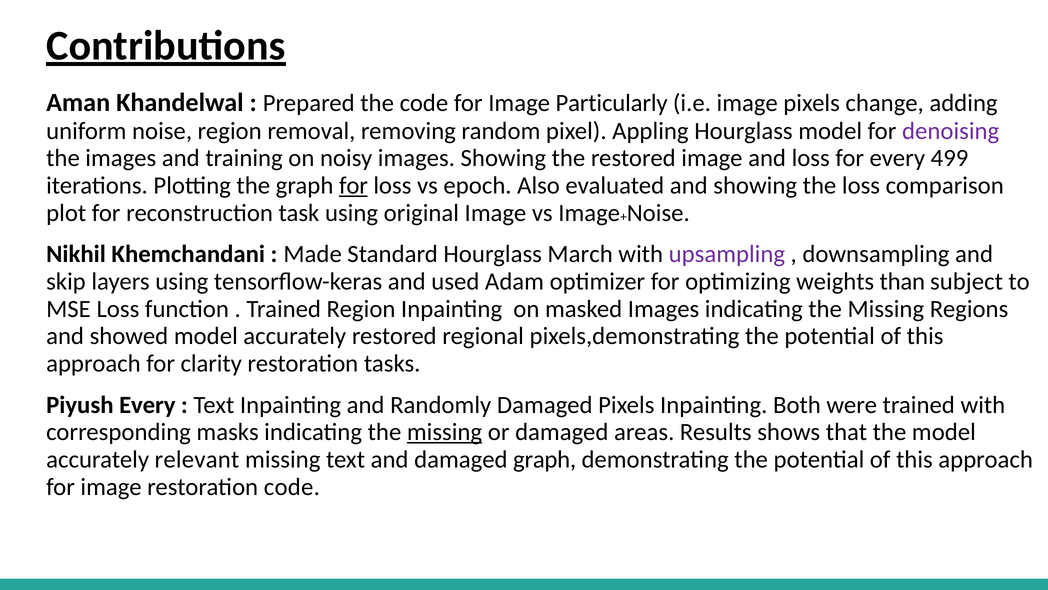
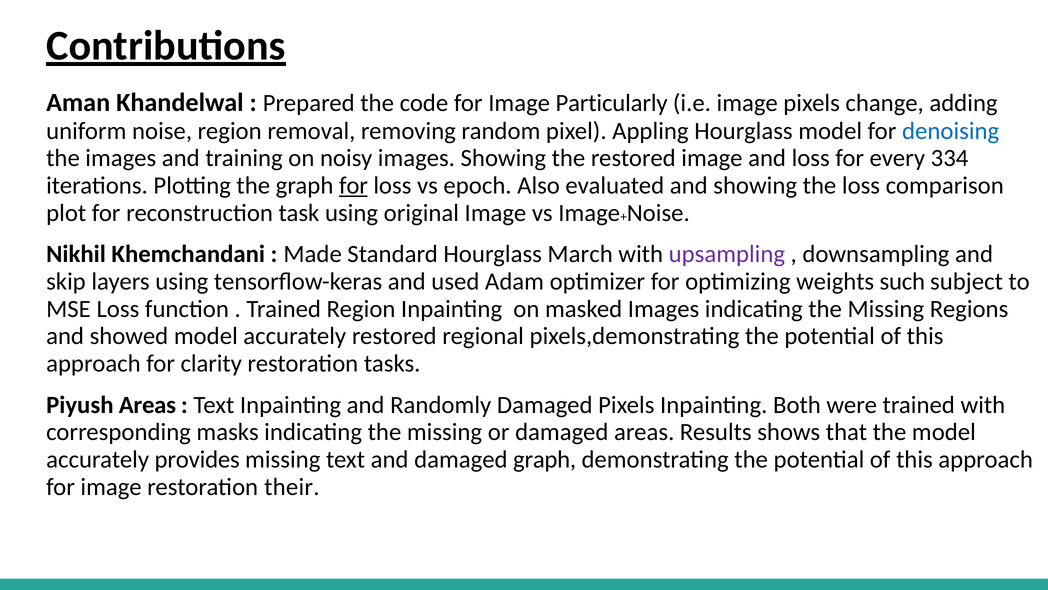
denoising colour: purple -> blue (951, 131)
499: 499 -> 334 (950, 158)
than: than -> such (902, 281)
Piyush Every: Every -> Areas (147, 405)
missing underline: present -> none (445, 432)
relevant: relevant -> provides (197, 459)
restoration code: code -> their (292, 486)
